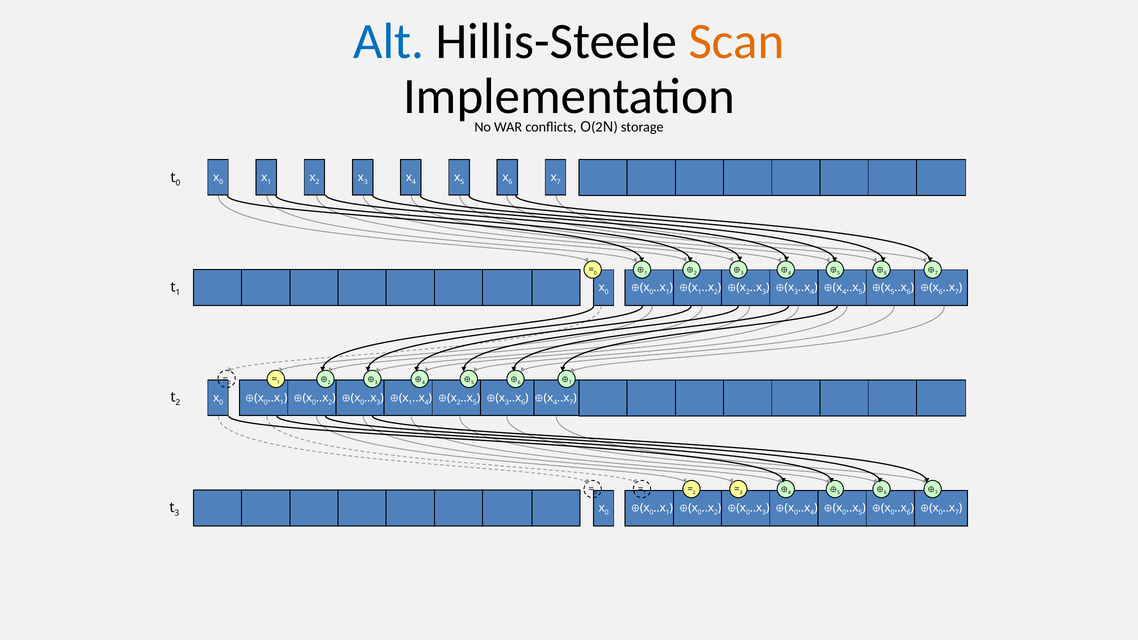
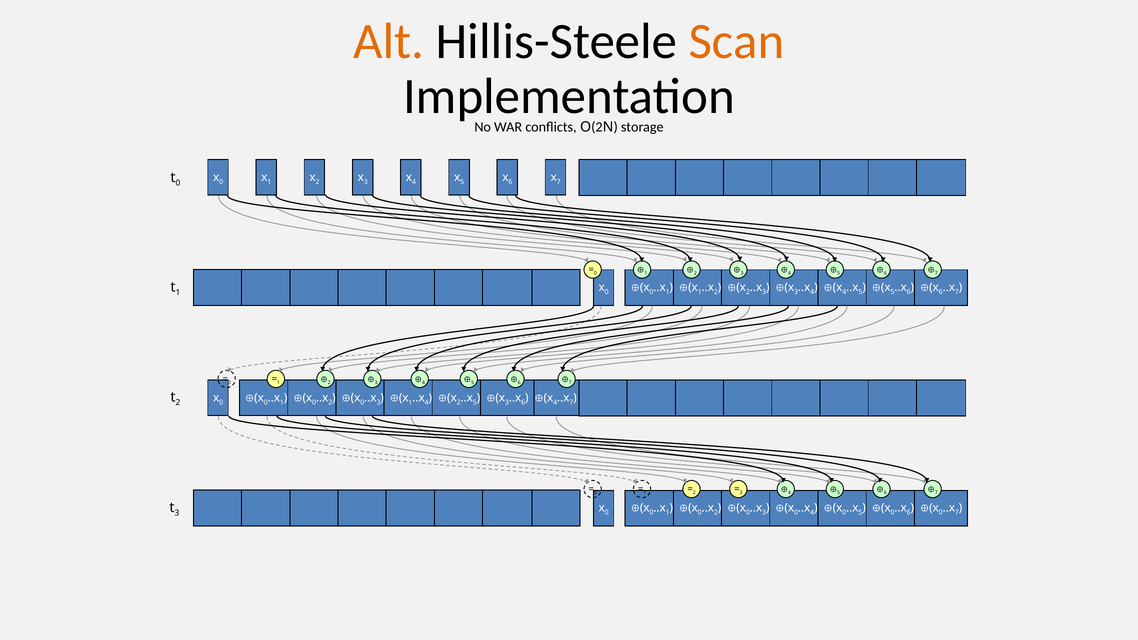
Alt colour: blue -> orange (389, 42)
